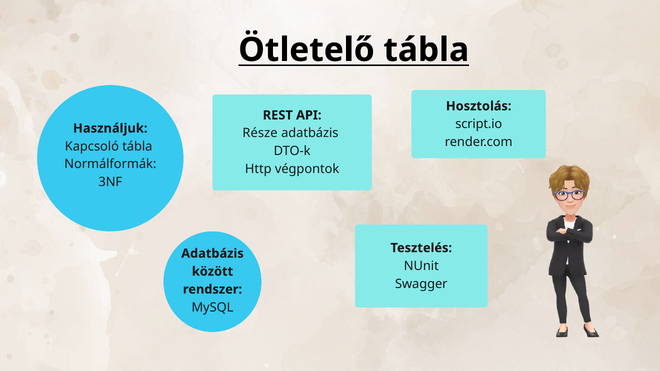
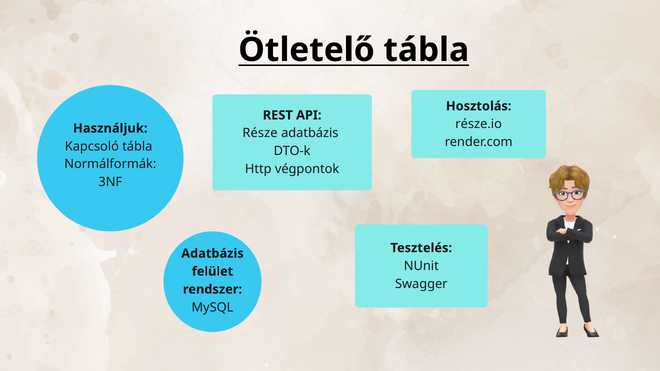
script.io: script.io -> része.io (479, 124)
között: között -> felület (213, 272)
